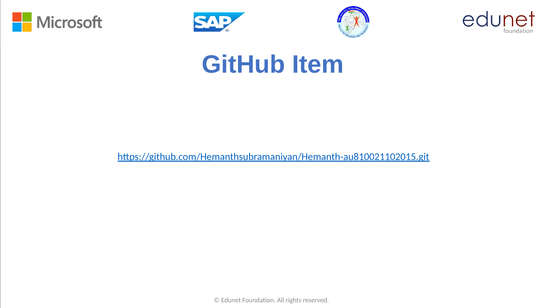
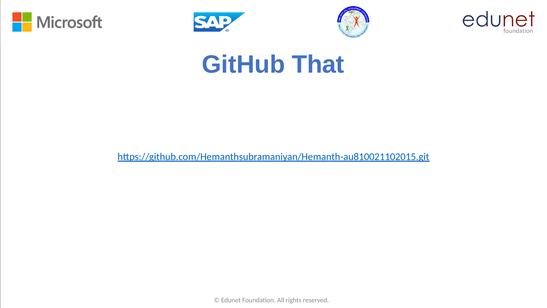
Item: Item -> That (318, 64)
